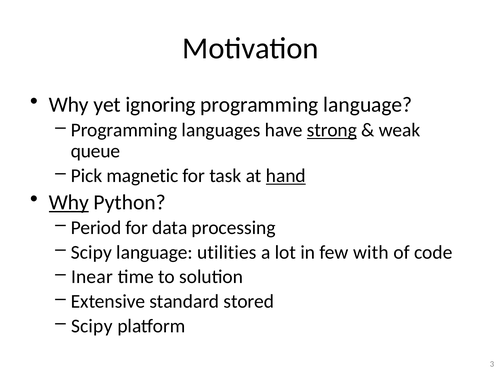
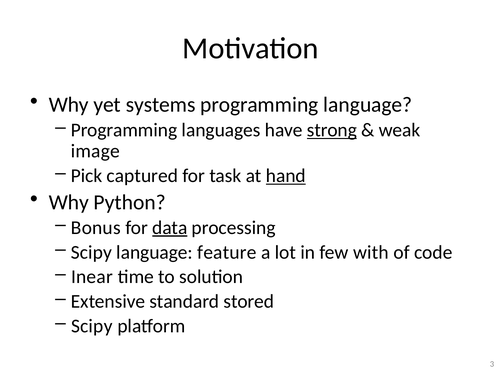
ignoring: ignoring -> systems (161, 105)
queue: queue -> image (95, 151)
magnetic: magnetic -> captured (142, 176)
Why underline: present -> none (69, 202)
Period: Period -> Bonus (96, 228)
data underline: none -> present (170, 228)
utilities: utilities -> feature (227, 252)
